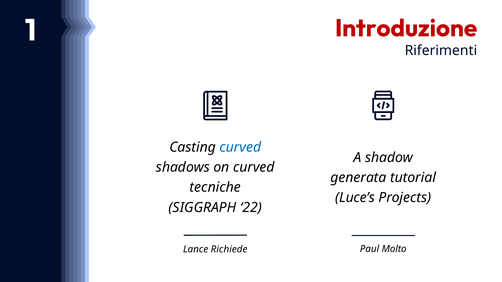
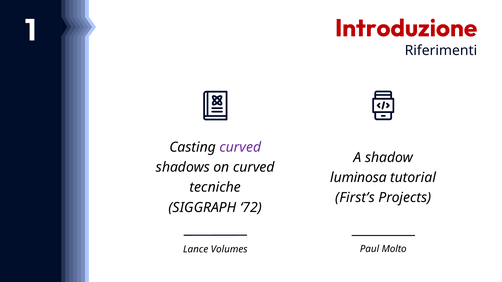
curved colour: blue -> purple (240, 147)
generata: generata -> luminosa (359, 178)
Luce’s: Luce’s -> First’s (355, 198)
22: 22 -> 72 (251, 208)
Richiede: Richiede -> Volumes (229, 250)
